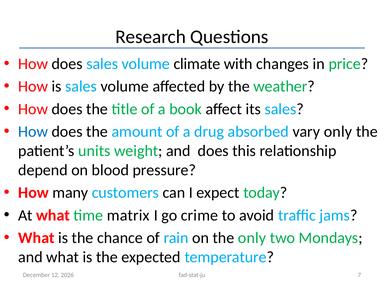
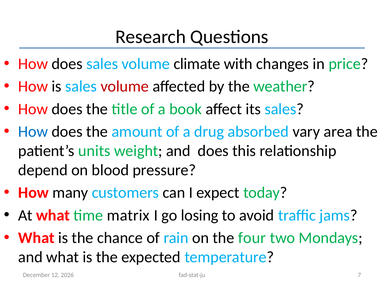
volume colour: black -> red (125, 86)
vary only: only -> area (338, 132)
crime: crime -> losing (200, 215)
the only: only -> four (252, 238)
